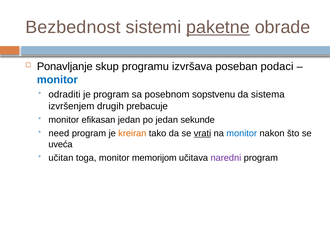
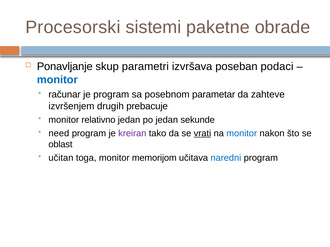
Bezbednost: Bezbednost -> Procesorski (73, 27)
paketne underline: present -> none (218, 27)
programu: programu -> parametri (145, 67)
odraditi: odraditi -> računar (65, 95)
sopstvenu: sopstvenu -> parametar (214, 95)
sistema: sistema -> zahteve (268, 95)
efikasan: efikasan -> relativno (98, 120)
kreiran colour: orange -> purple (132, 134)
uveća: uveća -> oblast (60, 145)
naredni colour: purple -> blue (226, 158)
